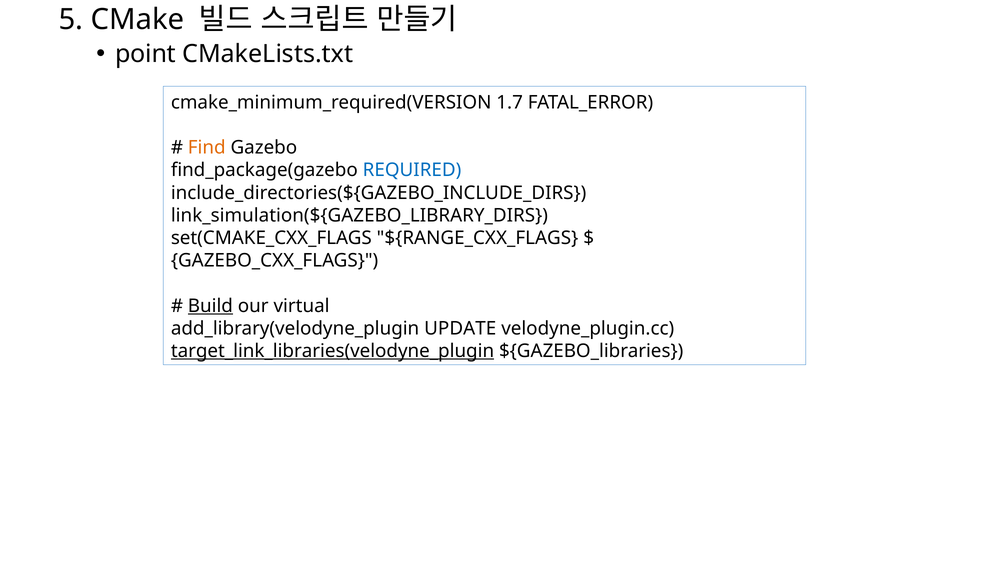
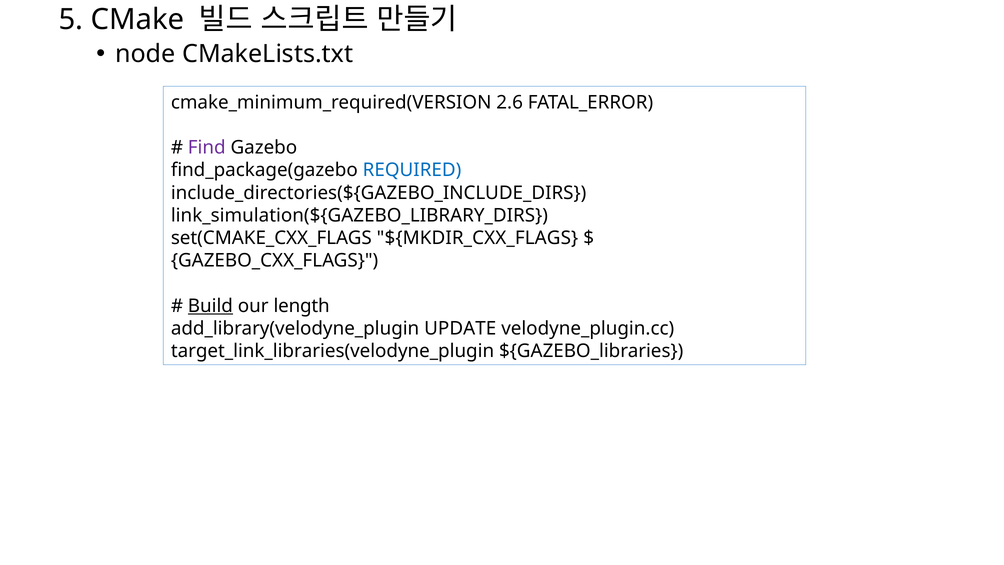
point: point -> node (145, 54)
1.7: 1.7 -> 2.6 (510, 102)
Find colour: orange -> purple (207, 148)
${RANGE_CXX_FLAGS: ${RANGE_CXX_FLAGS -> ${MKDIR_CXX_FLAGS (478, 238)
virtual: virtual -> length (302, 306)
target_link_libraries(velodyne_plugin underline: present -> none (333, 351)
